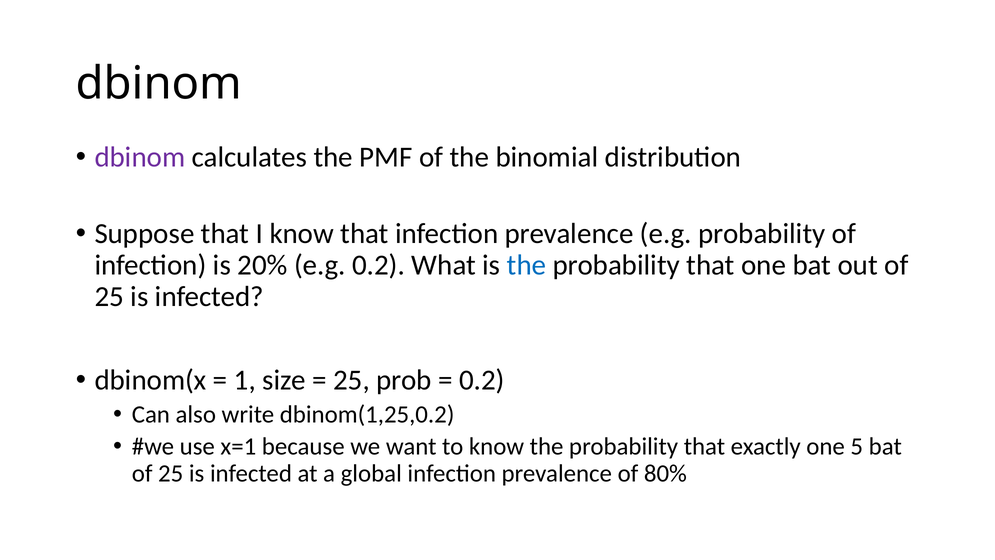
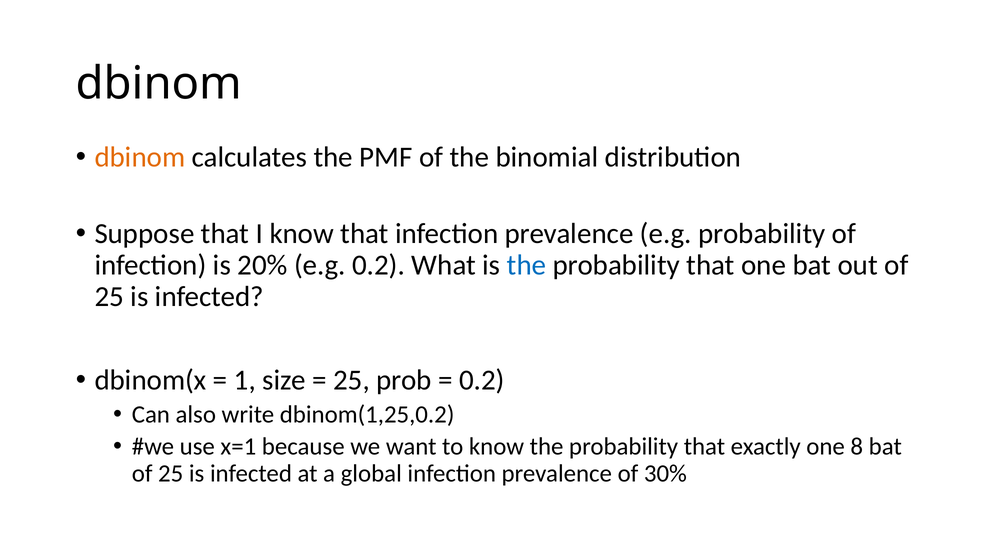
dbinom colour: purple -> orange (140, 157)
5: 5 -> 8 (857, 446)
80%: 80% -> 30% (665, 473)
